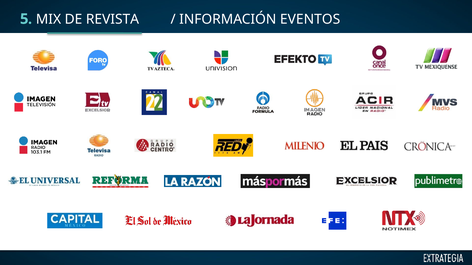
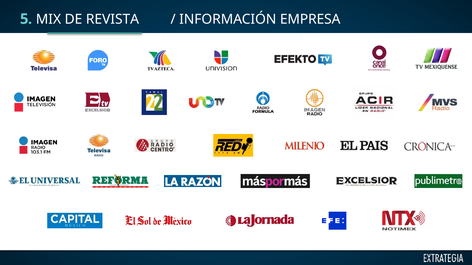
EVENTOS: EVENTOS -> EMPRESA (310, 19)
